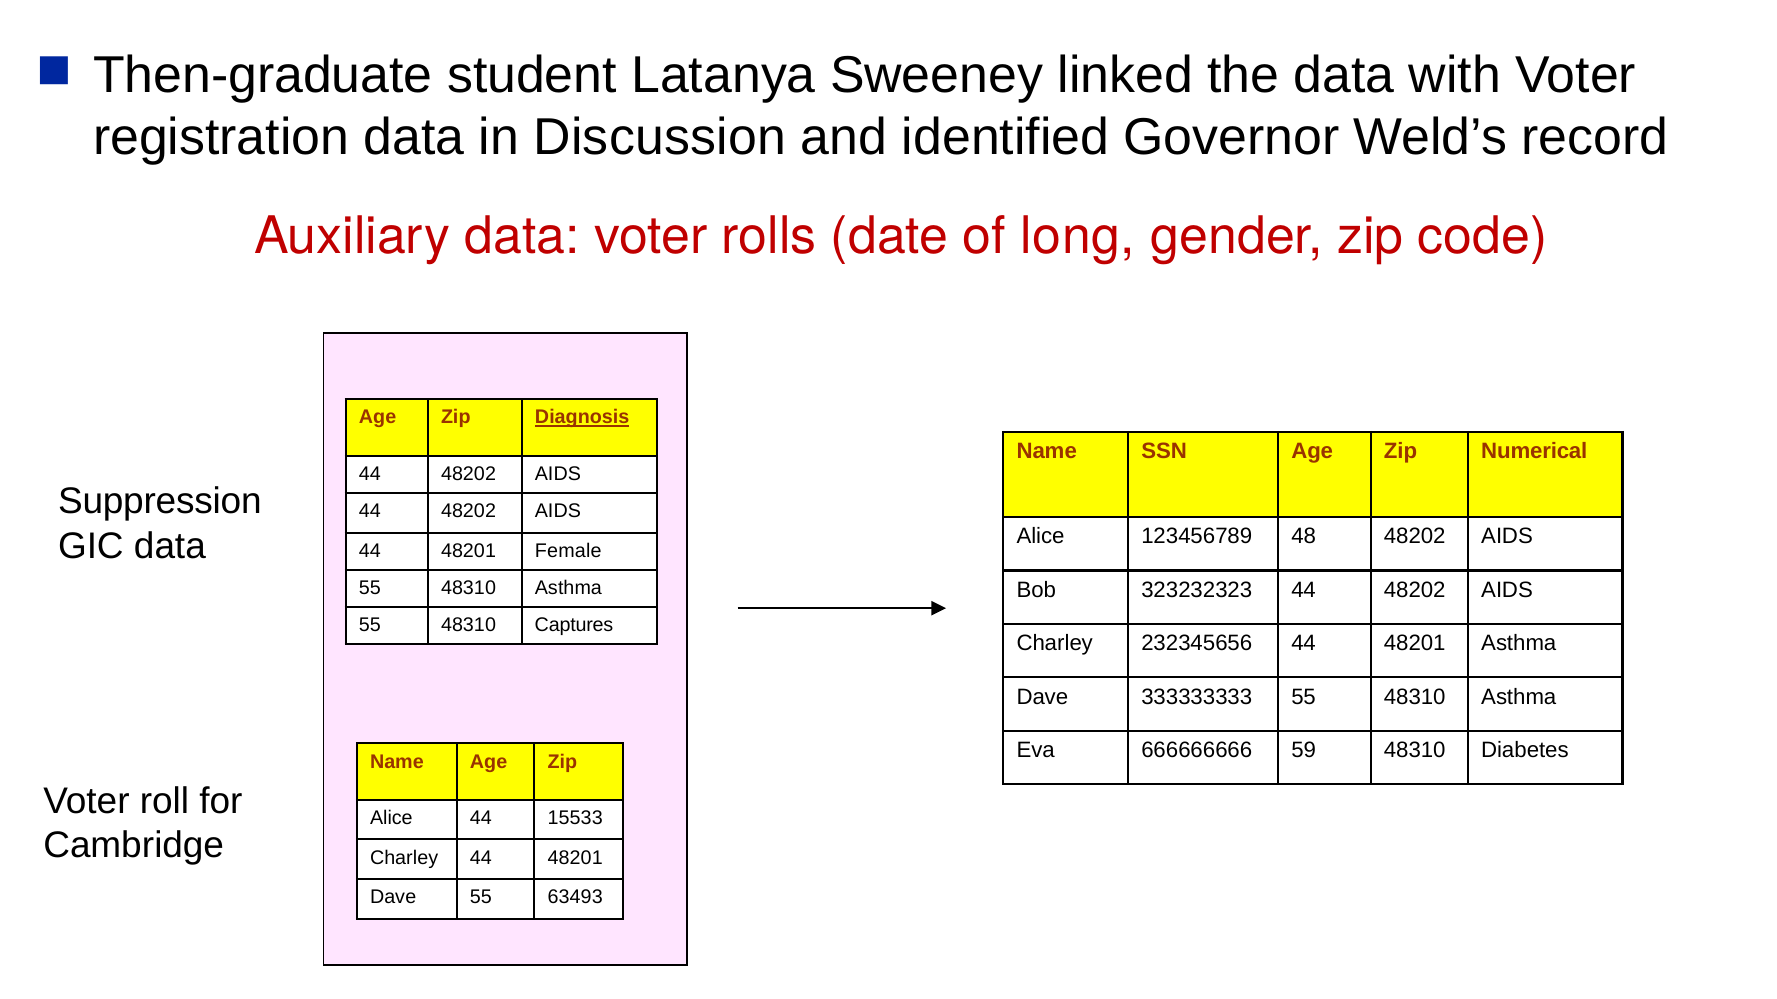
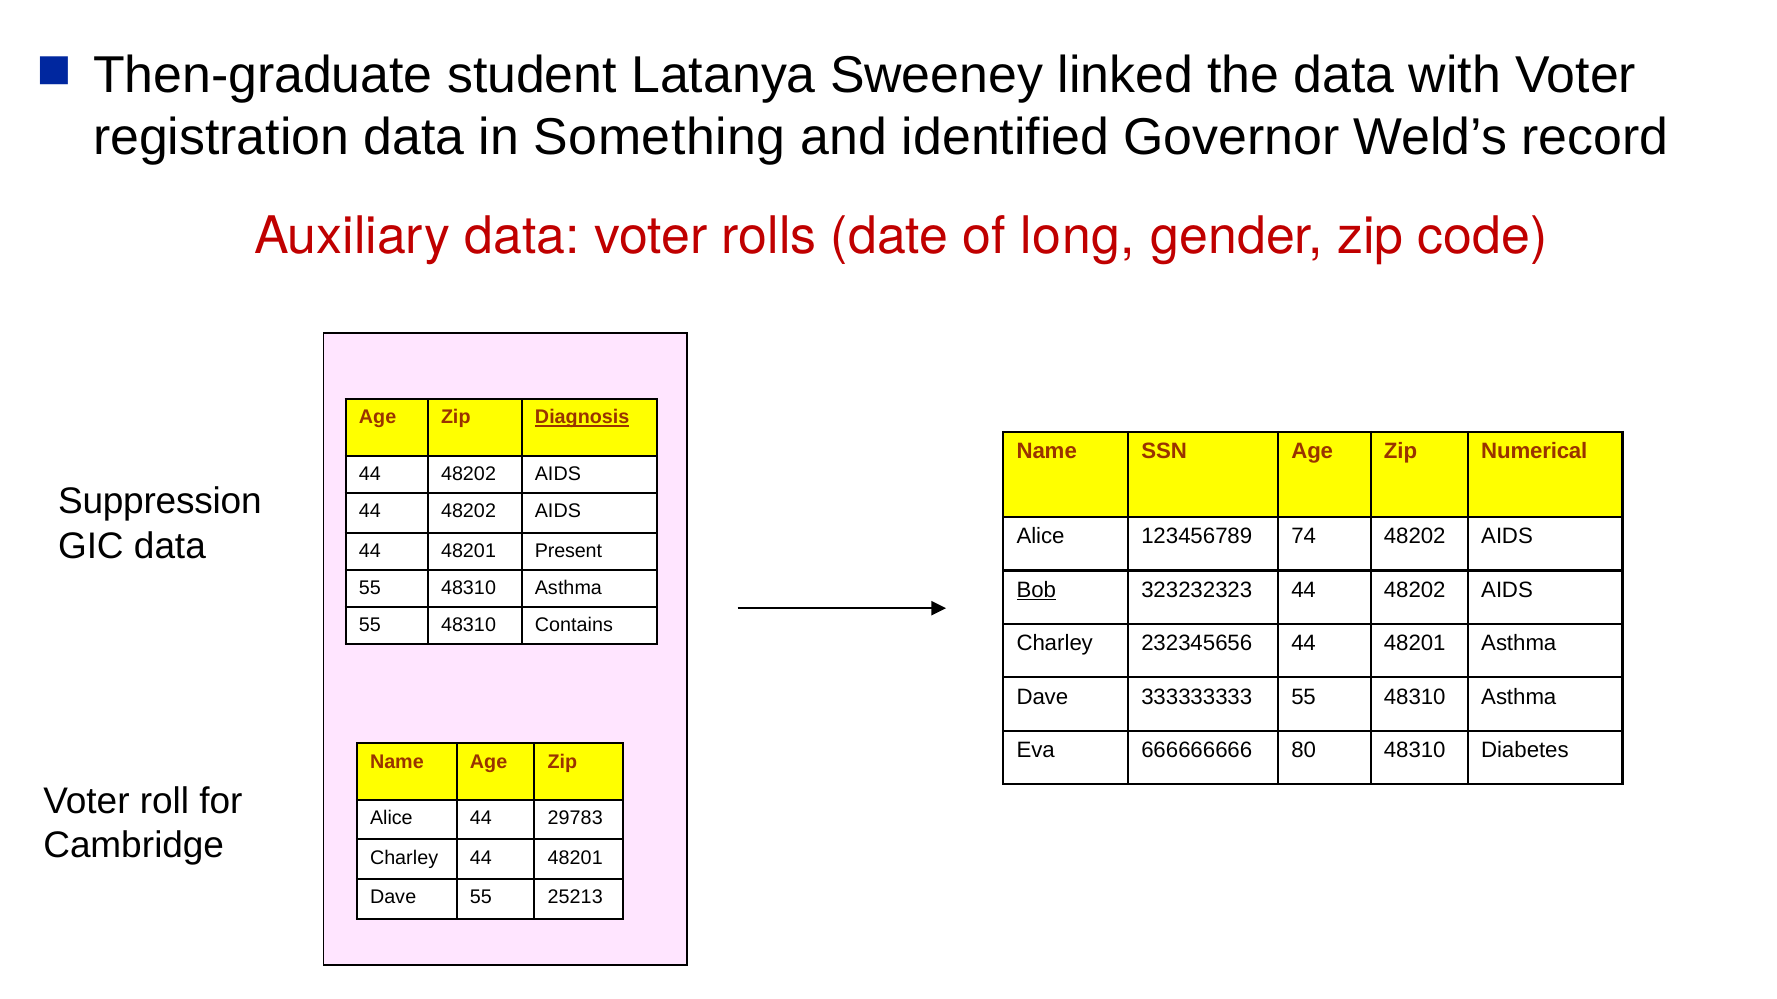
Discussion: Discussion -> Something (660, 138)
48: 48 -> 74 (1304, 537)
Female: Female -> Present (568, 551)
Bob underline: none -> present (1036, 590)
Captures: Captures -> Contains (574, 625)
59: 59 -> 80 (1304, 751)
15533: 15533 -> 29783 (575, 818)
63493: 63493 -> 25213 (575, 898)
